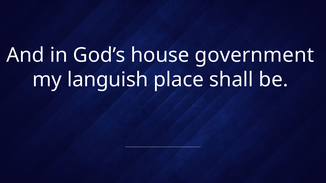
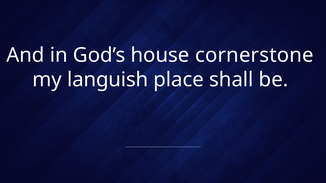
government: government -> cornerstone (254, 55)
